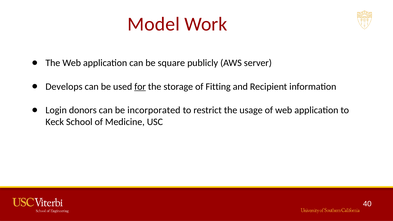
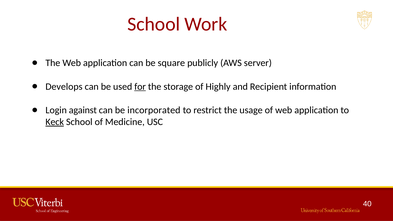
Model: Model -> School (154, 24)
Fitting: Fitting -> Highly (218, 87)
donors: donors -> against (83, 110)
Keck underline: none -> present (55, 122)
